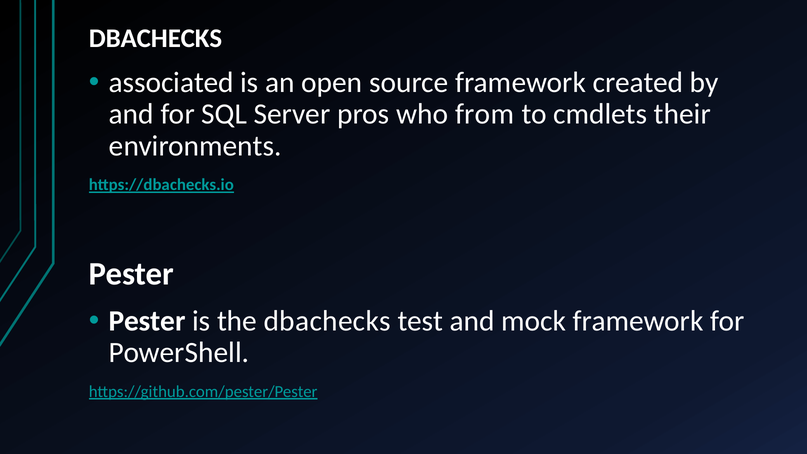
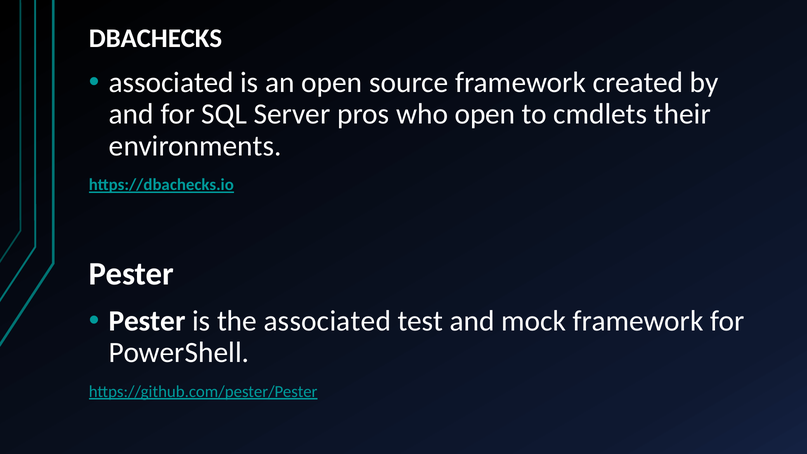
who from: from -> open (485, 114)
the dbachecks: dbachecks -> associated (327, 321)
